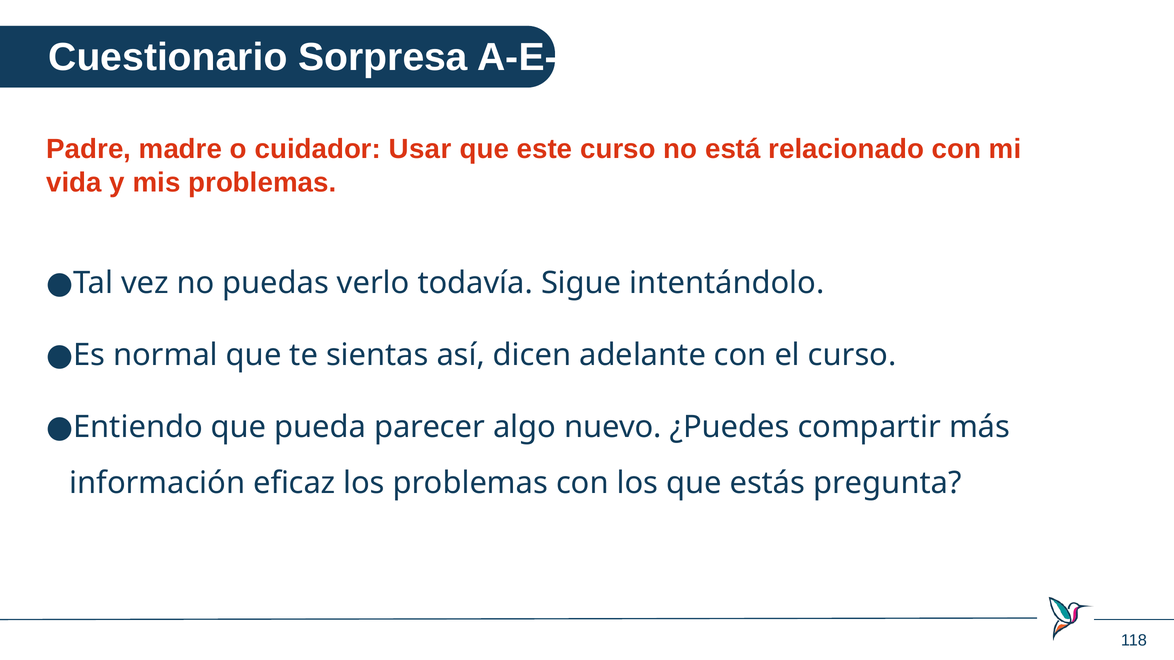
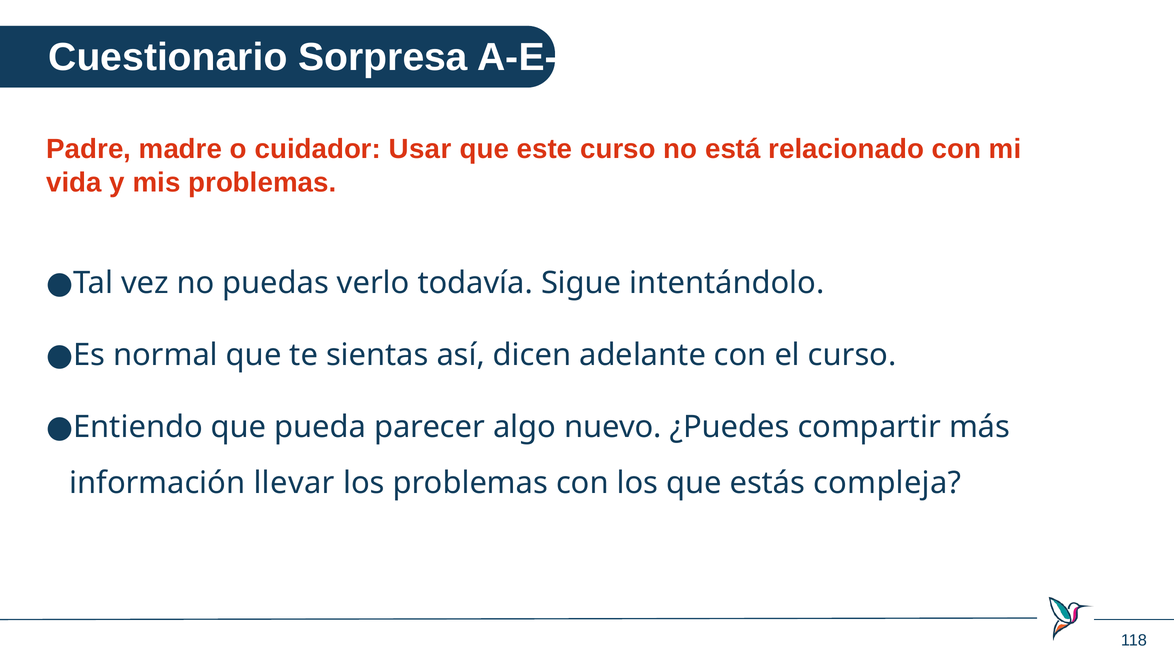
eficaz: eficaz -> llevar (294, 483)
pregunta: pregunta -> compleja (887, 483)
